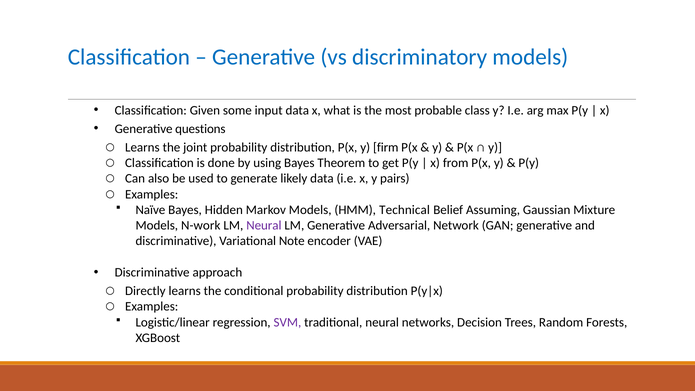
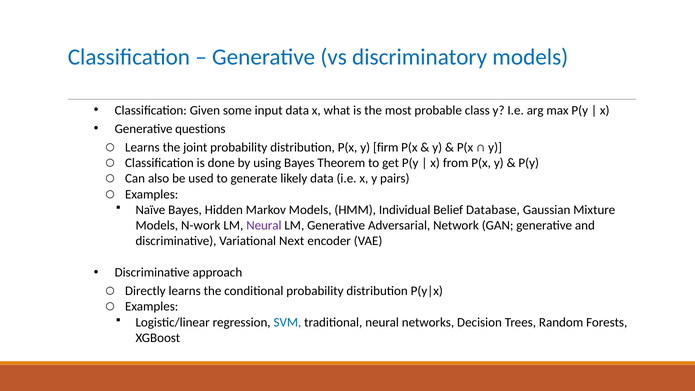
Technical: Technical -> Individual (405, 210)
Assuming: Assuming -> Database (493, 210)
Note: Note -> Next (292, 241)
SVM colour: purple -> blue (287, 322)
